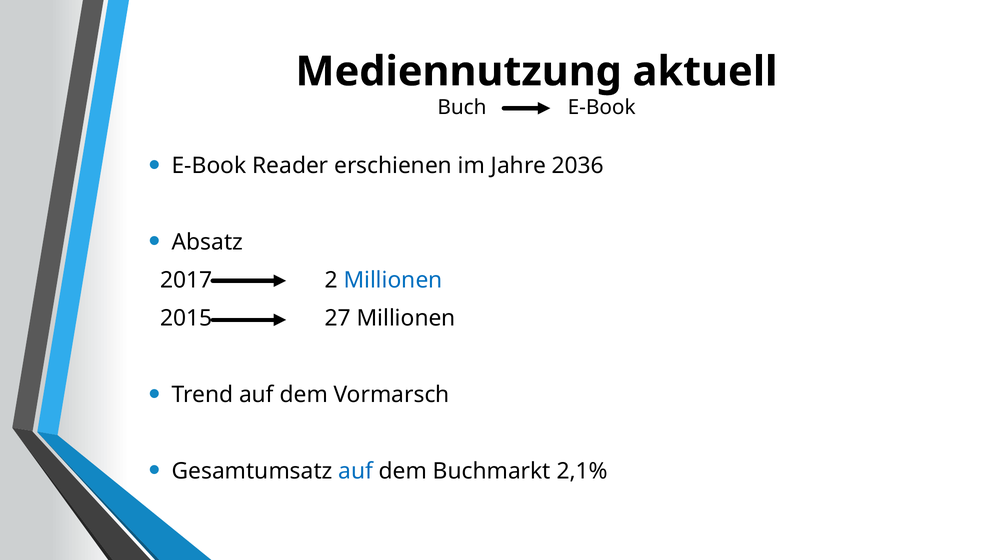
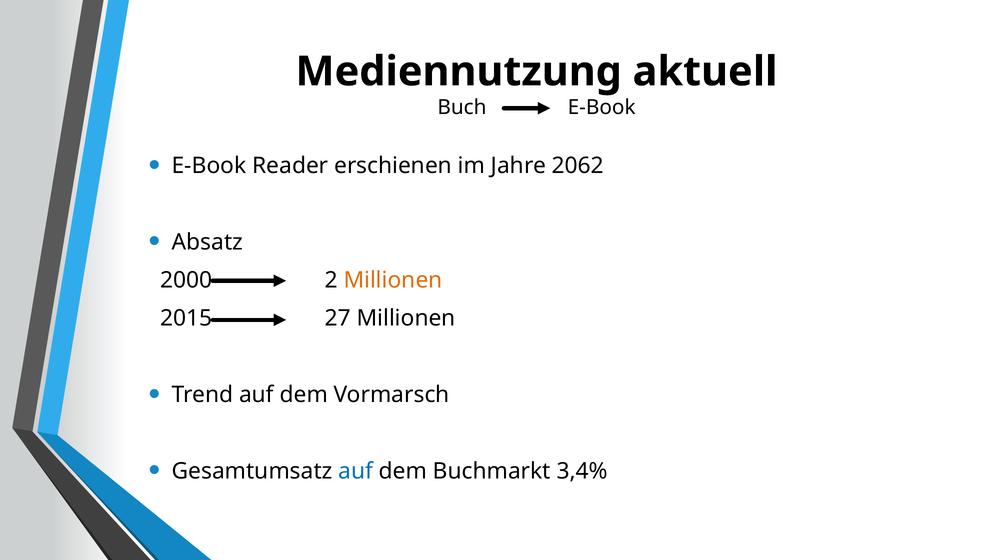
2036: 2036 -> 2062 (578, 166)
2017: 2017 -> 2000 (186, 280)
Millionen colour: blue -> orange (393, 280)
2,1%: 2,1% -> 3,4% (582, 471)
